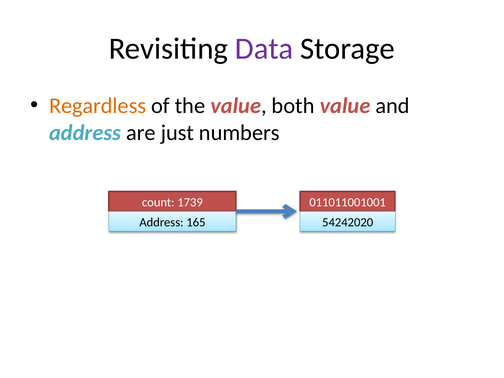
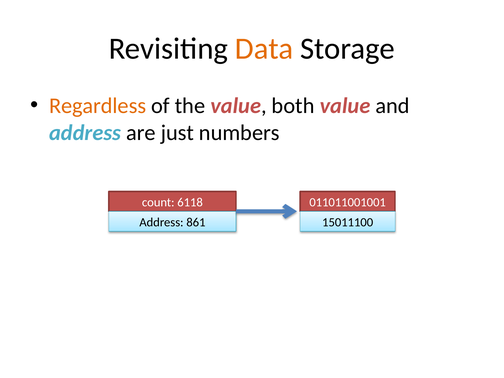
Data colour: purple -> orange (264, 49)
1739: 1739 -> 6118 (190, 202)
165: 165 -> 861 (196, 222)
54242020: 54242020 -> 15011100 (348, 222)
